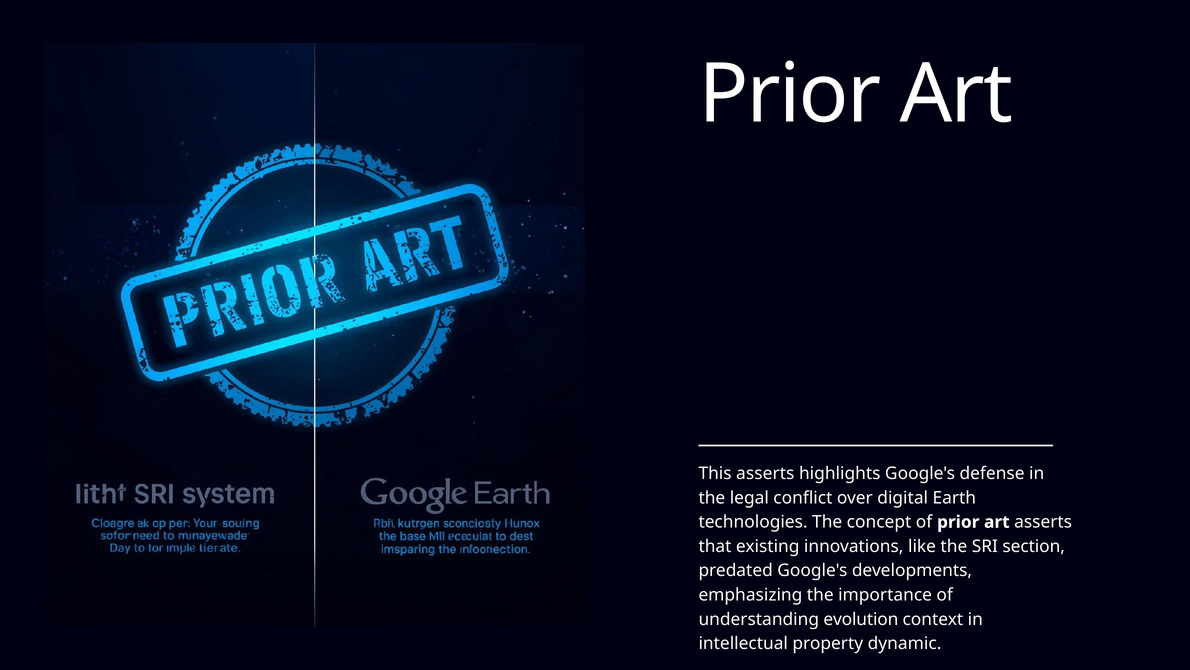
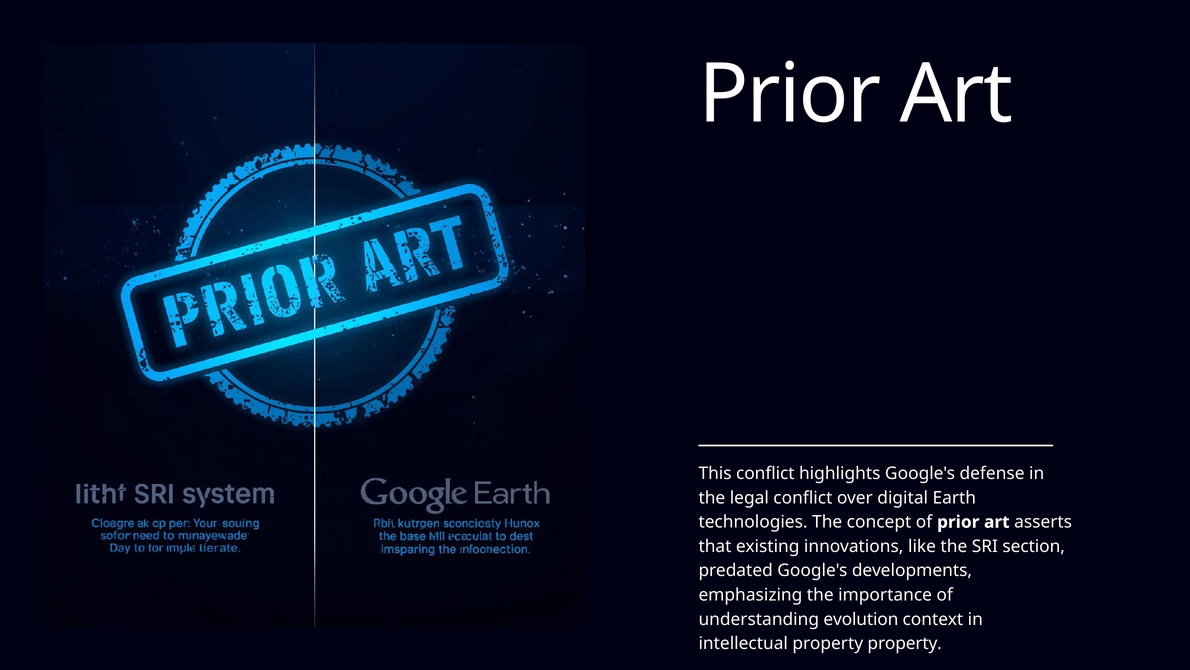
This asserts: asserts -> conflict (765, 473)
property dynamic: dynamic -> property (905, 643)
